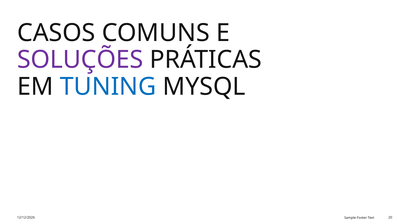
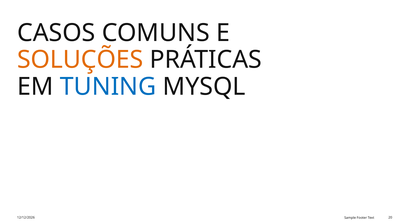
SOLUÇÕES colour: purple -> orange (80, 60)
